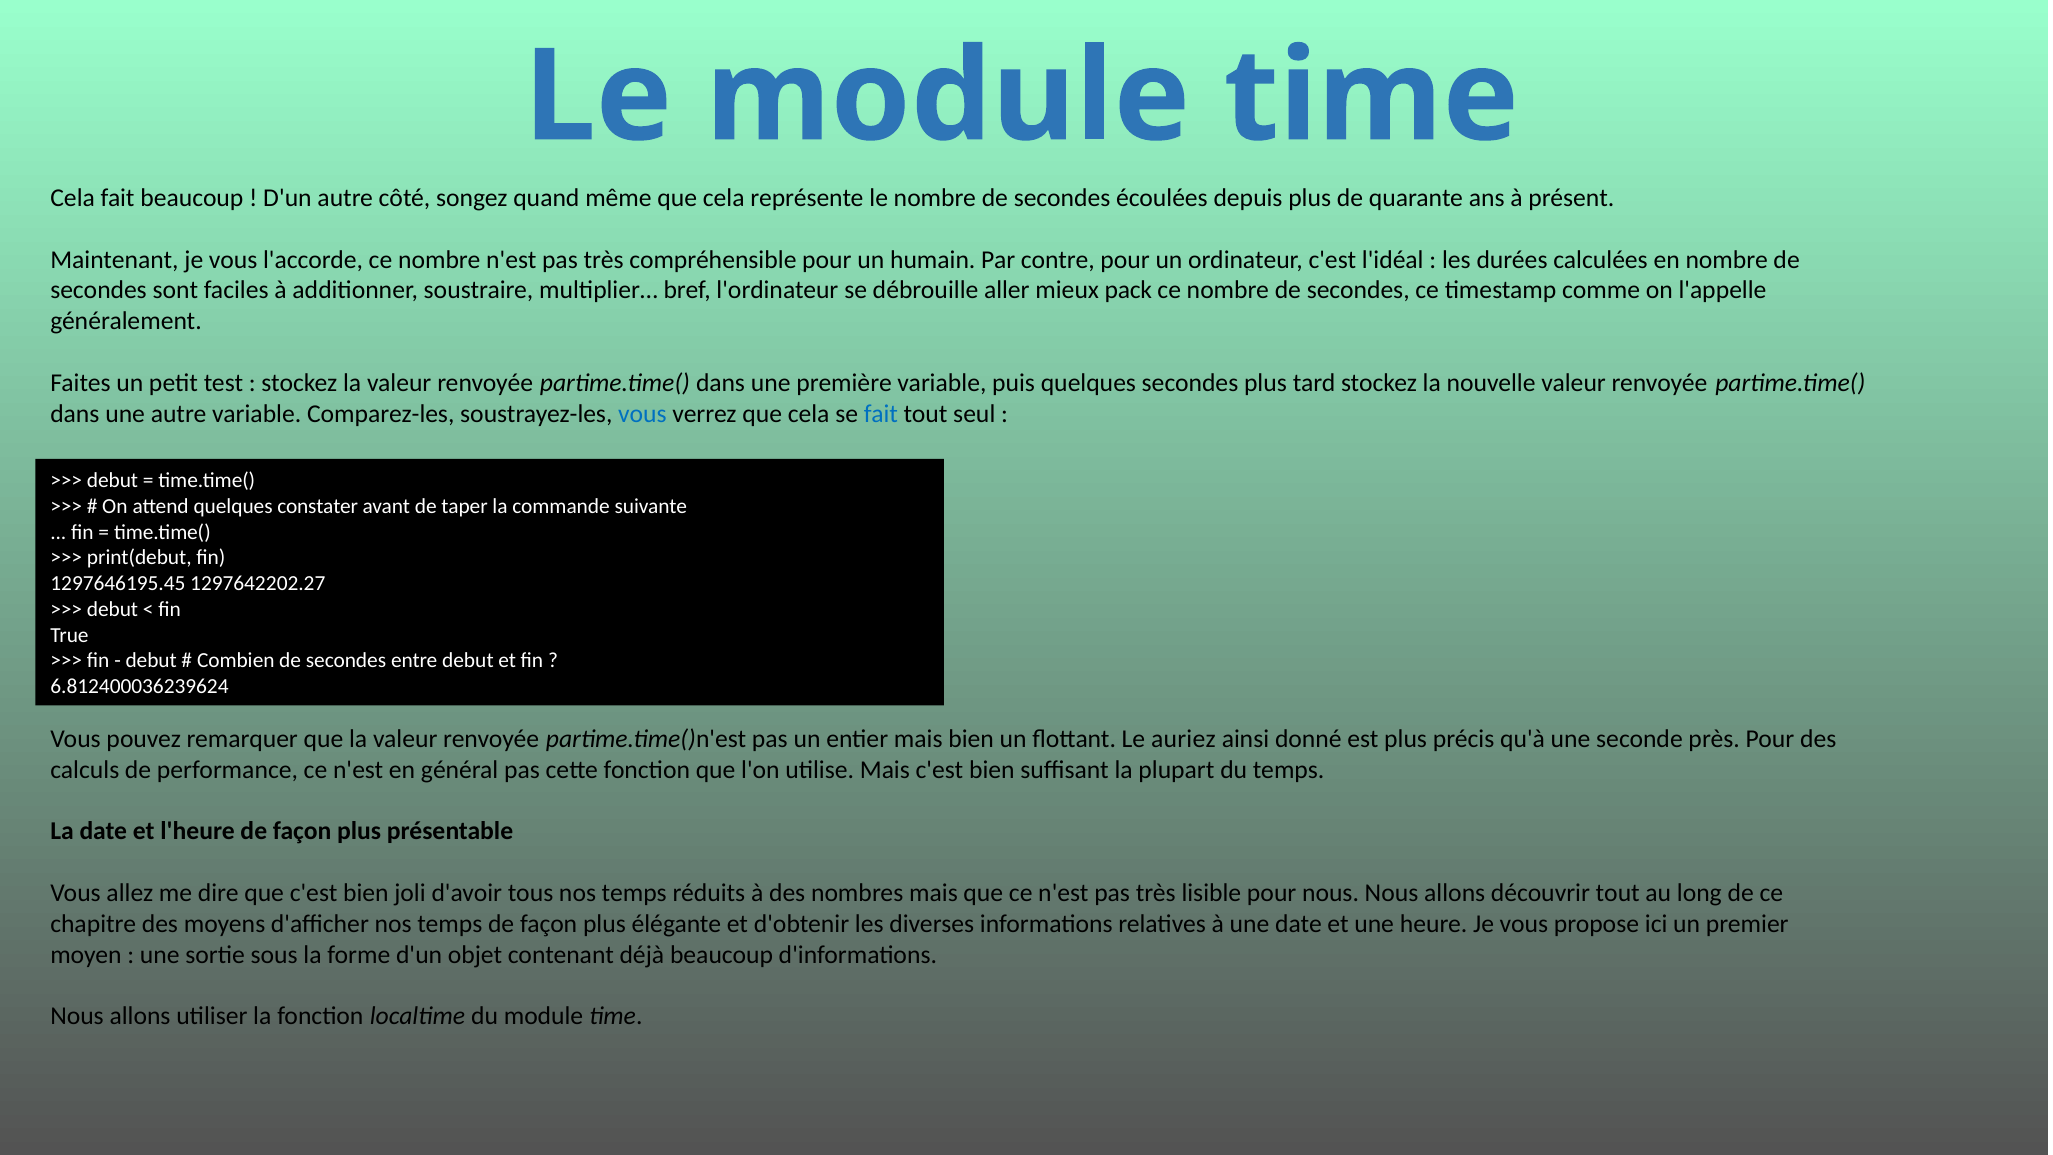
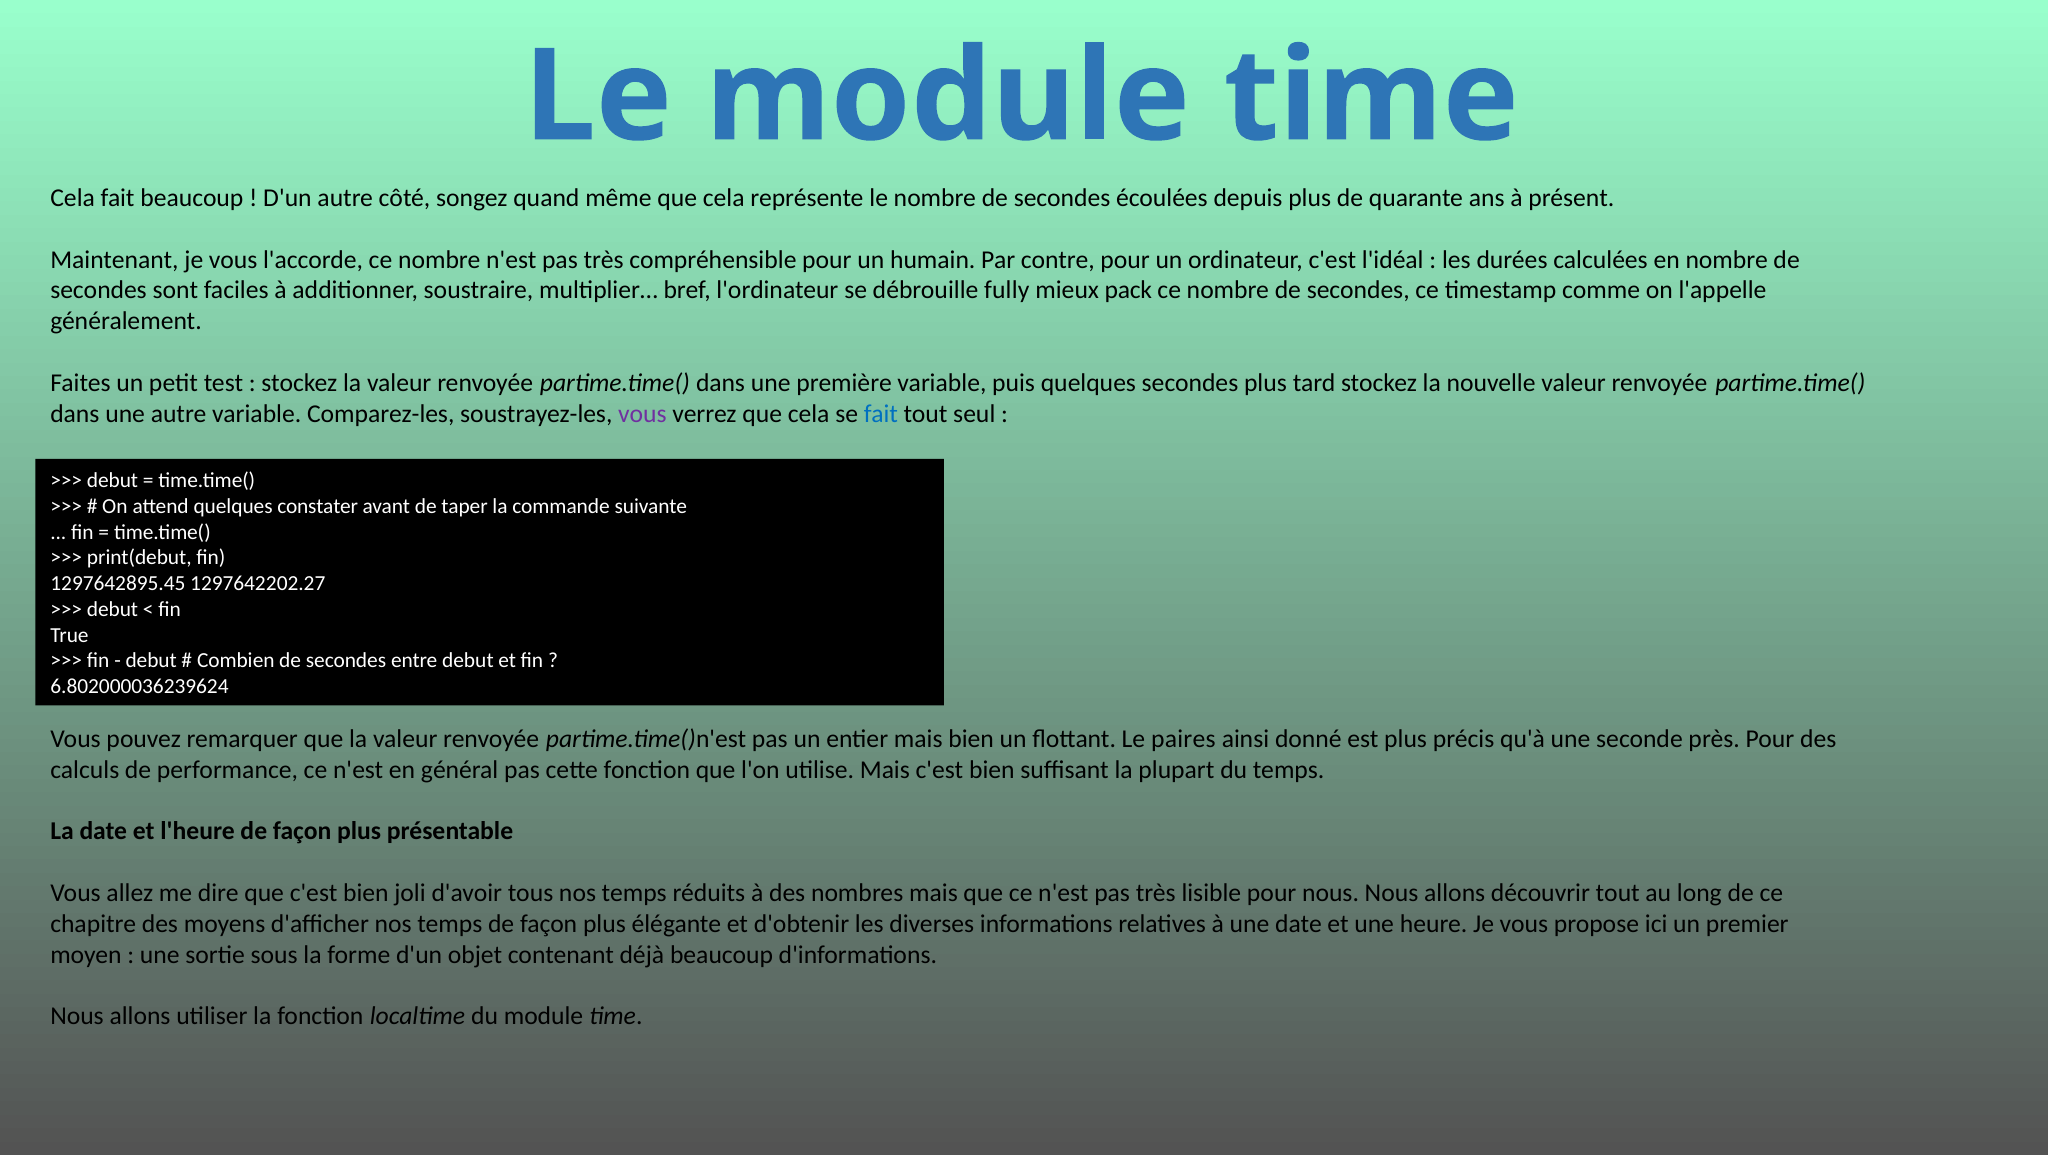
aller: aller -> fully (1007, 290)
vous colour: blue -> purple (642, 414)
1297646195.45: 1297646195.45 -> 1297642895.45 (118, 583)
6.812400036239624: 6.812400036239624 -> 6.802000036239624 (140, 686)
auriez: auriez -> paires (1183, 739)
